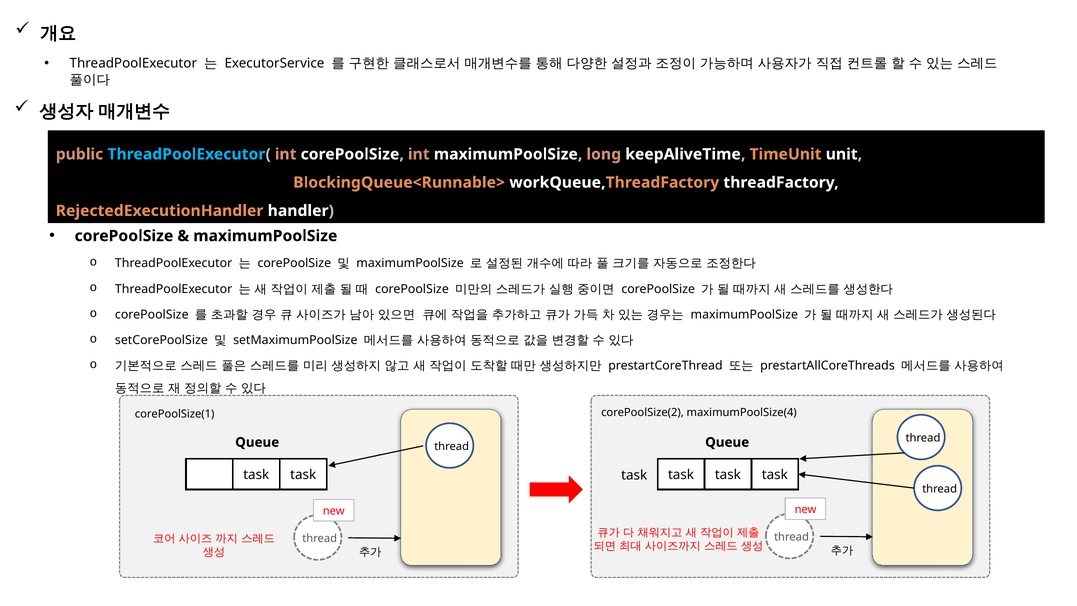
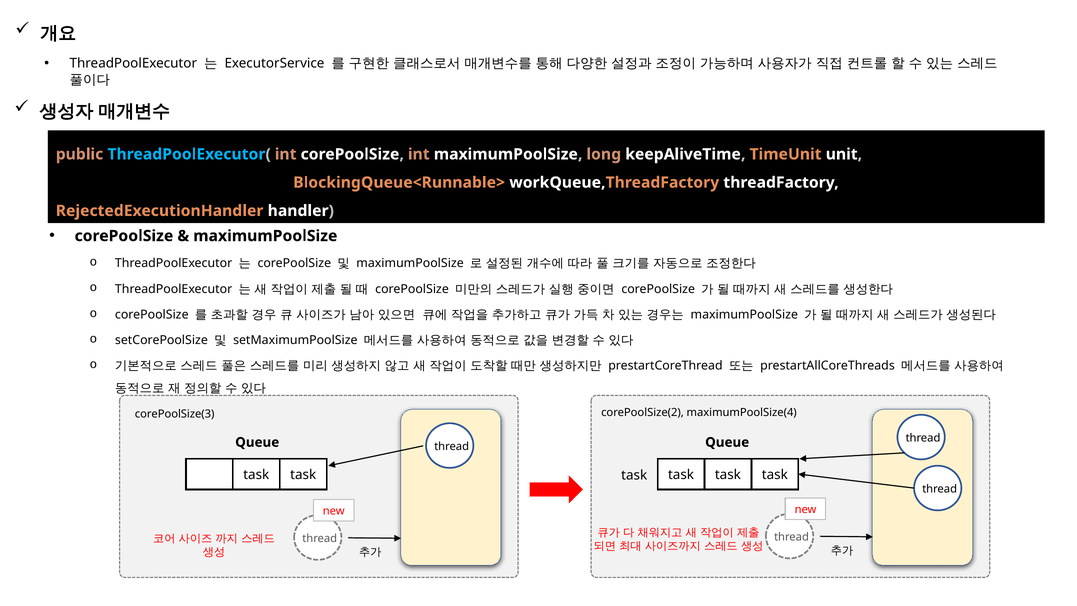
corePoolSize(1: corePoolSize(1 -> corePoolSize(3 (175, 414)
